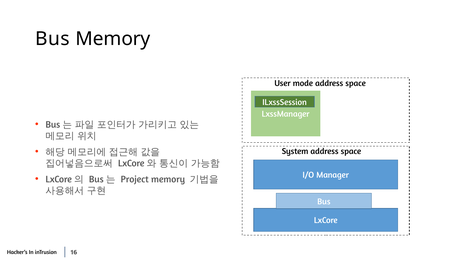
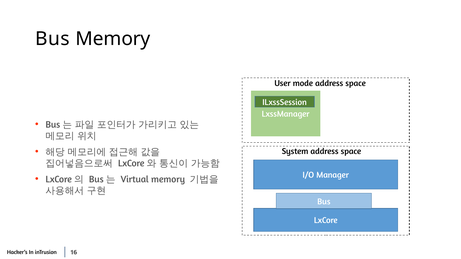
Project: Project -> Virtual (135, 179)
